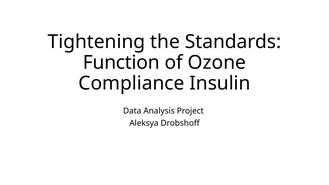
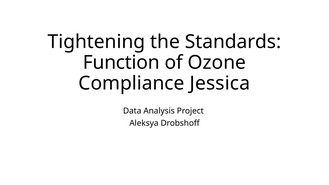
Insulin: Insulin -> Jessica (220, 83)
